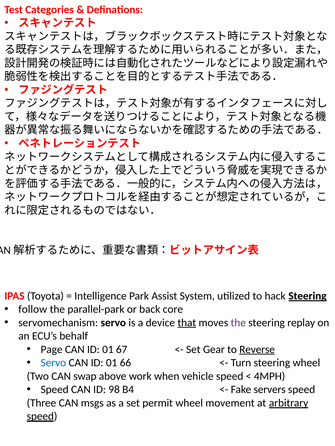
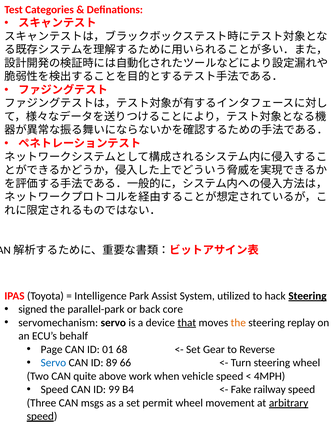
follow: follow -> signed (33, 310)
the colour: purple -> orange (238, 323)
67: 67 -> 68 (122, 350)
Reverse underline: present -> none (257, 350)
01: 01 -> 89 (112, 363)
swap: swap -> quite (85, 377)
98: 98 -> 99 (114, 390)
servers: servers -> railway (270, 390)
